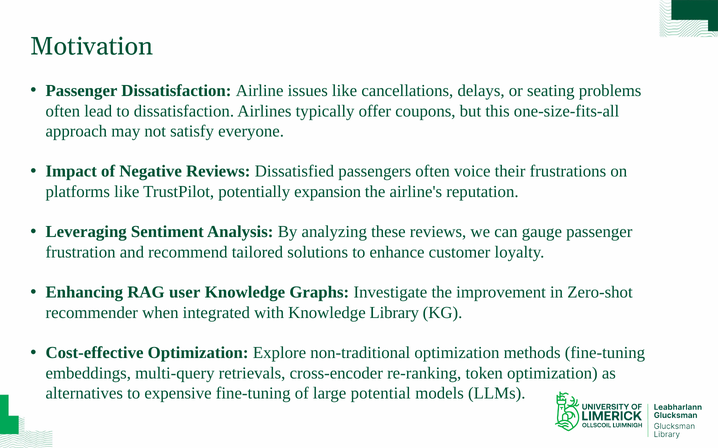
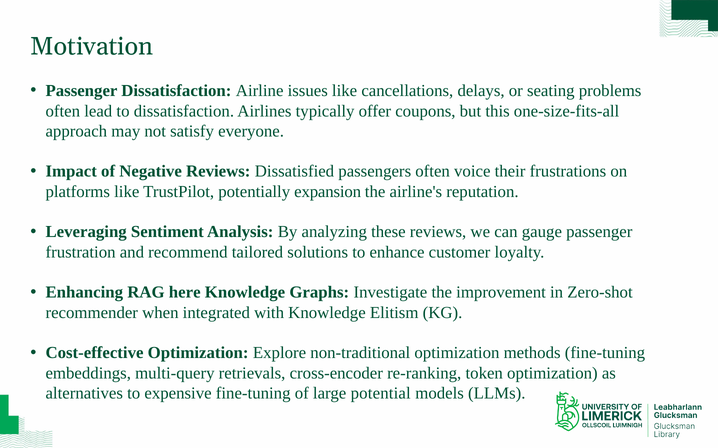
user: user -> here (185, 293)
Library: Library -> Elitism (394, 313)
